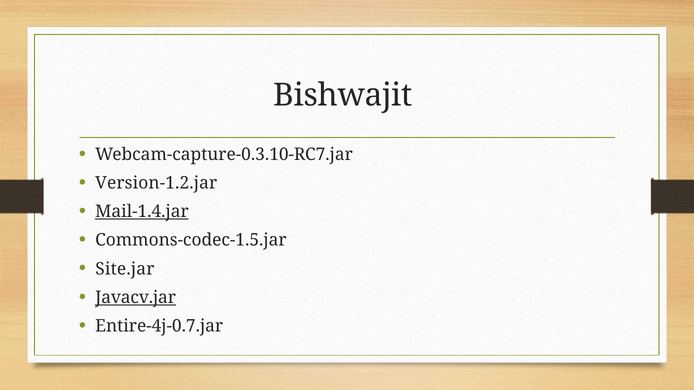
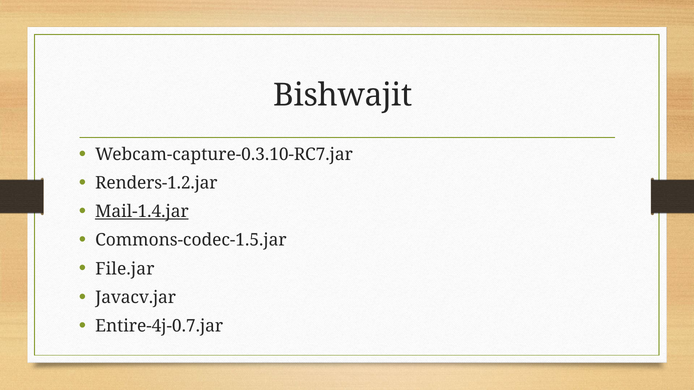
Version-1.2.jar: Version-1.2.jar -> Renders-1.2.jar (156, 183)
Site.jar: Site.jar -> File.jar (125, 269)
Javacv.jar underline: present -> none (136, 298)
